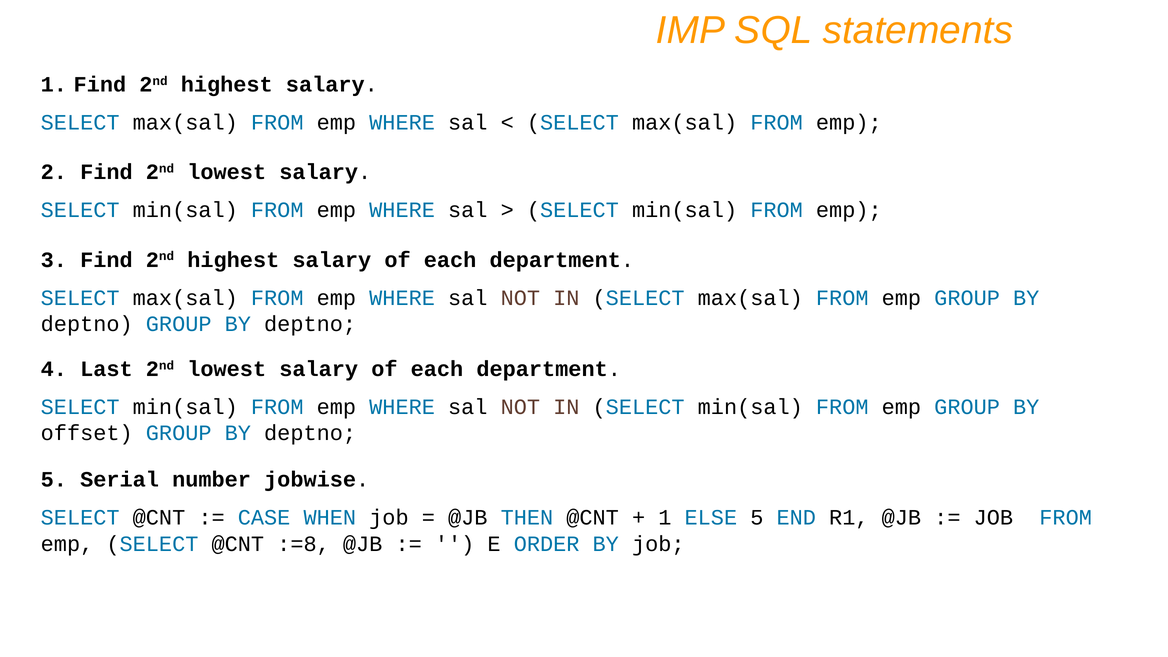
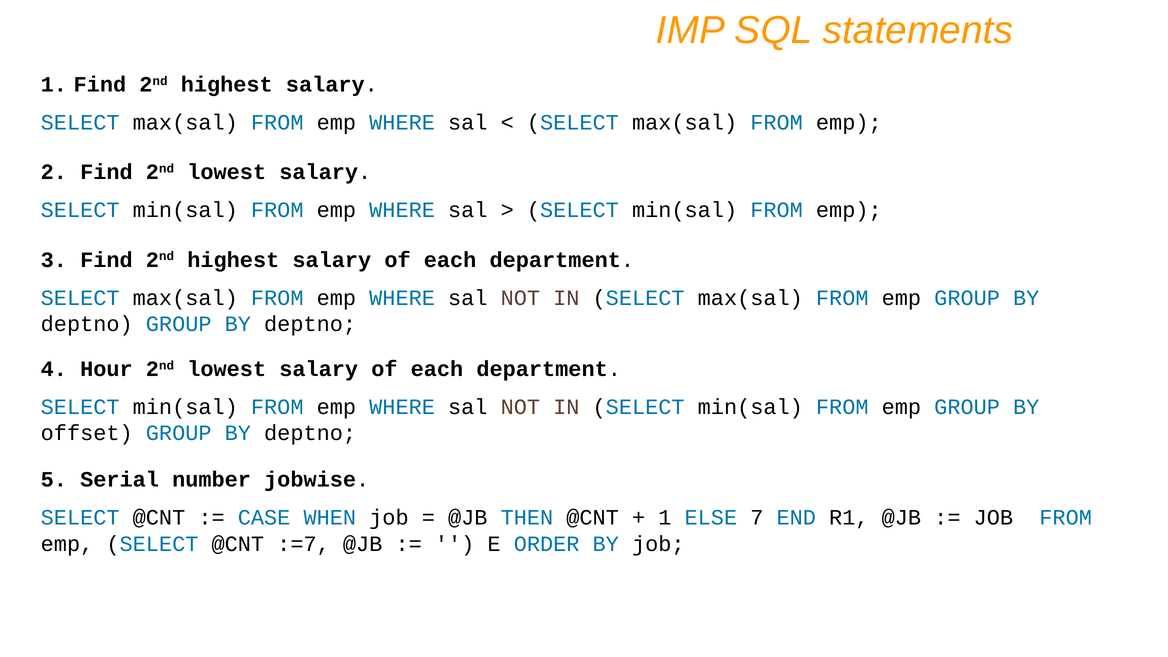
Last: Last -> Hour (106, 369)
ELSE 5: 5 -> 7 (757, 518)
:=8: :=8 -> :=7 (304, 544)
